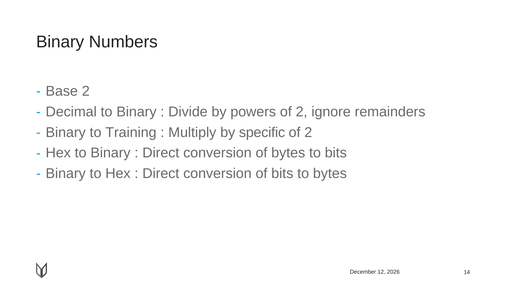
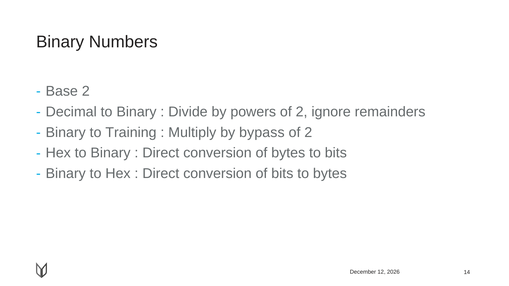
specific: specific -> bypass (262, 133)
